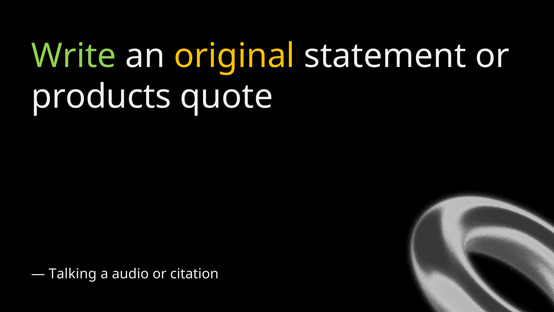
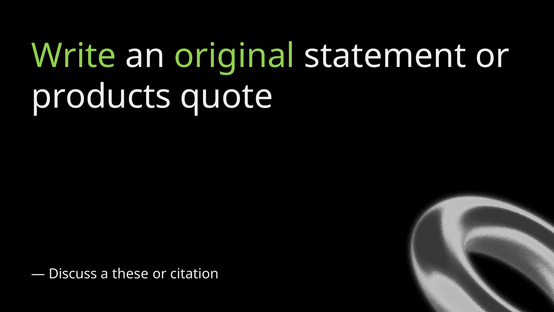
original colour: yellow -> light green (234, 56)
Talking: Talking -> Discuss (73, 274)
audio: audio -> these (130, 274)
